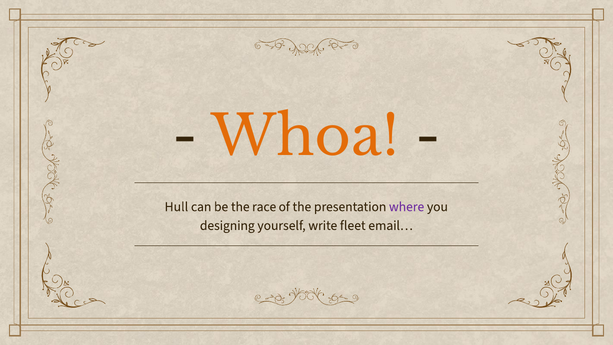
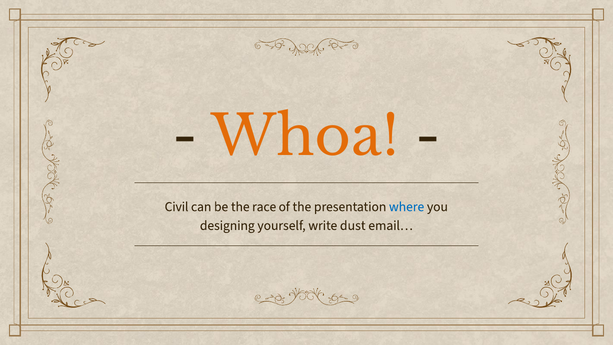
Hull: Hull -> Civil (177, 207)
where colour: purple -> blue (407, 207)
fleet: fleet -> dust (353, 225)
